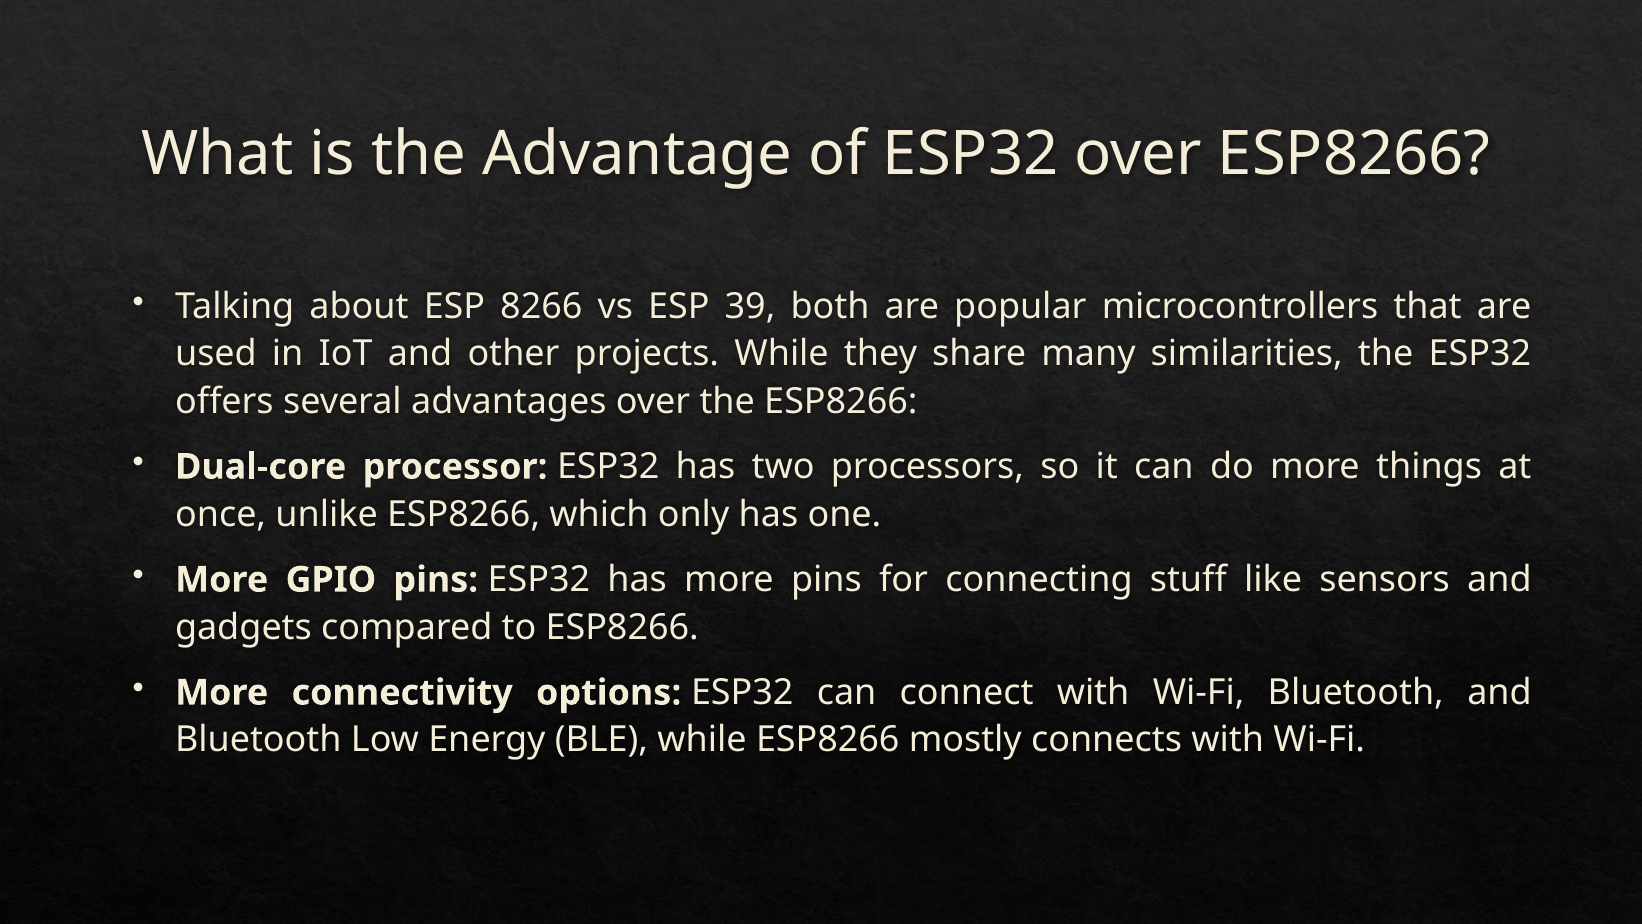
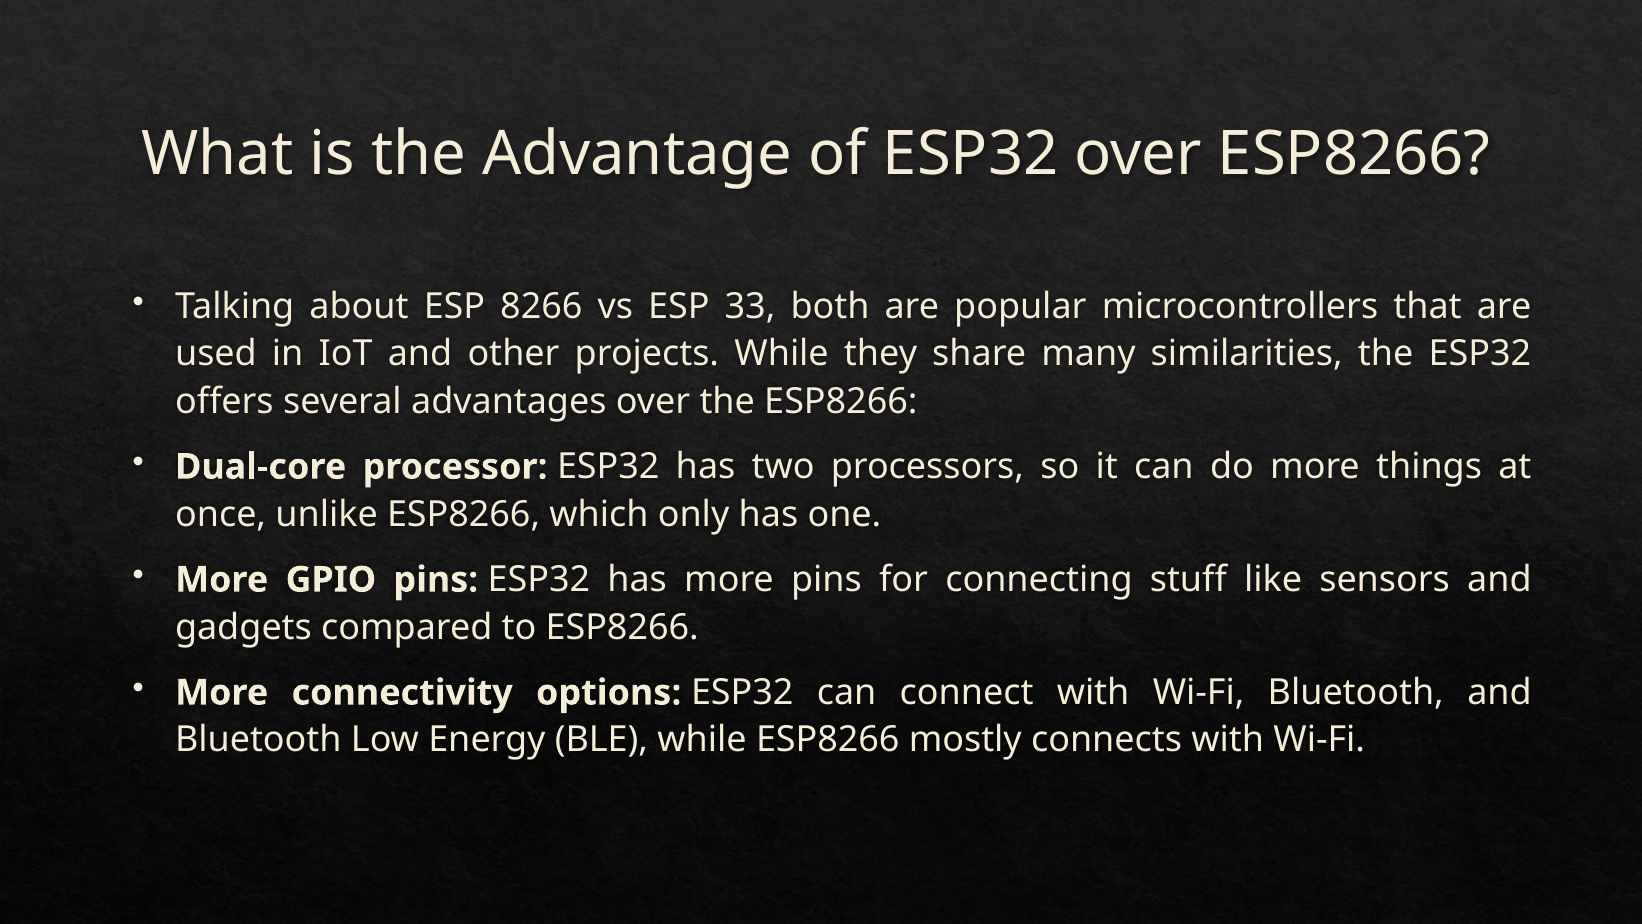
39: 39 -> 33 (750, 306)
